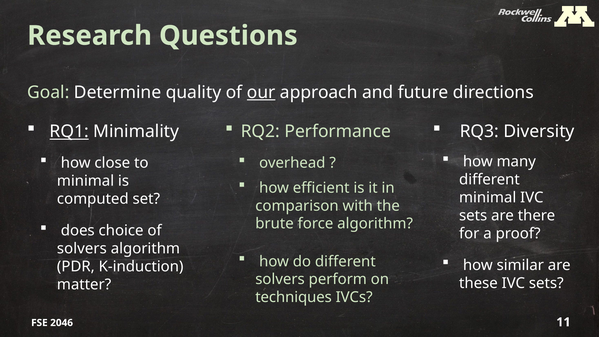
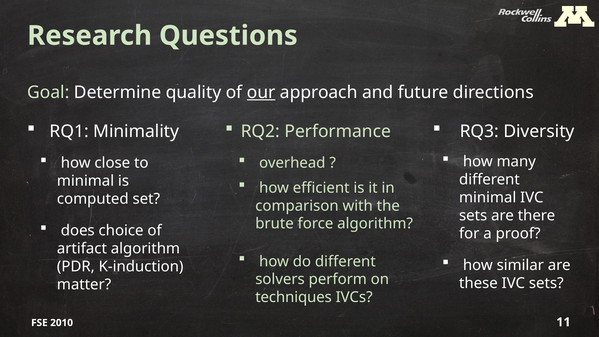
RQ1 underline: present -> none (69, 132)
solvers: solvers -> artifact (82, 249)
2046: 2046 -> 2010 (62, 323)
